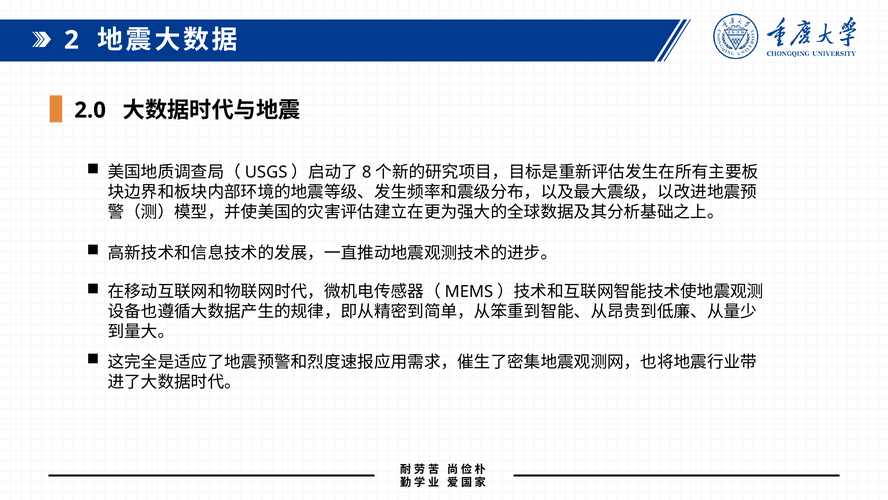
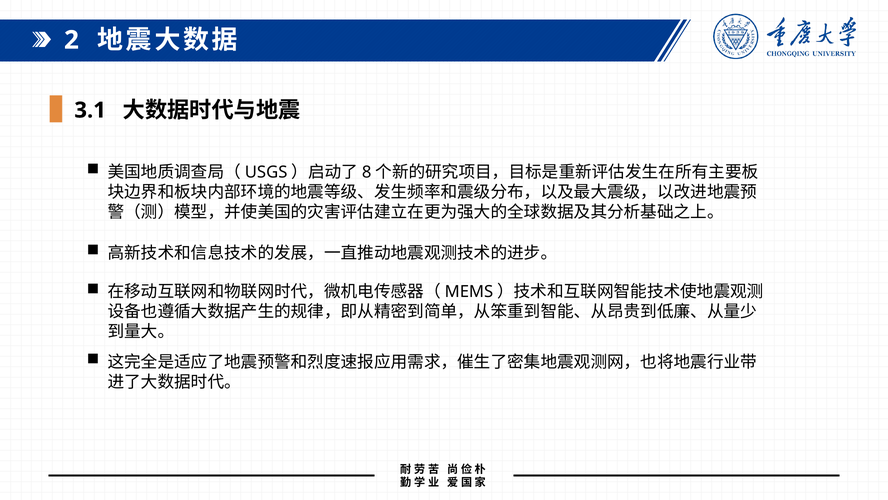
2.0: 2.0 -> 3.1 (90, 110)
